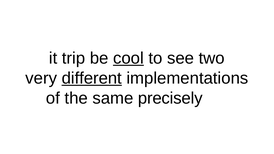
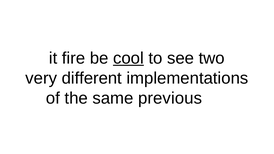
trip: trip -> fire (74, 58)
different underline: present -> none (92, 78)
precisely: precisely -> previous (170, 98)
